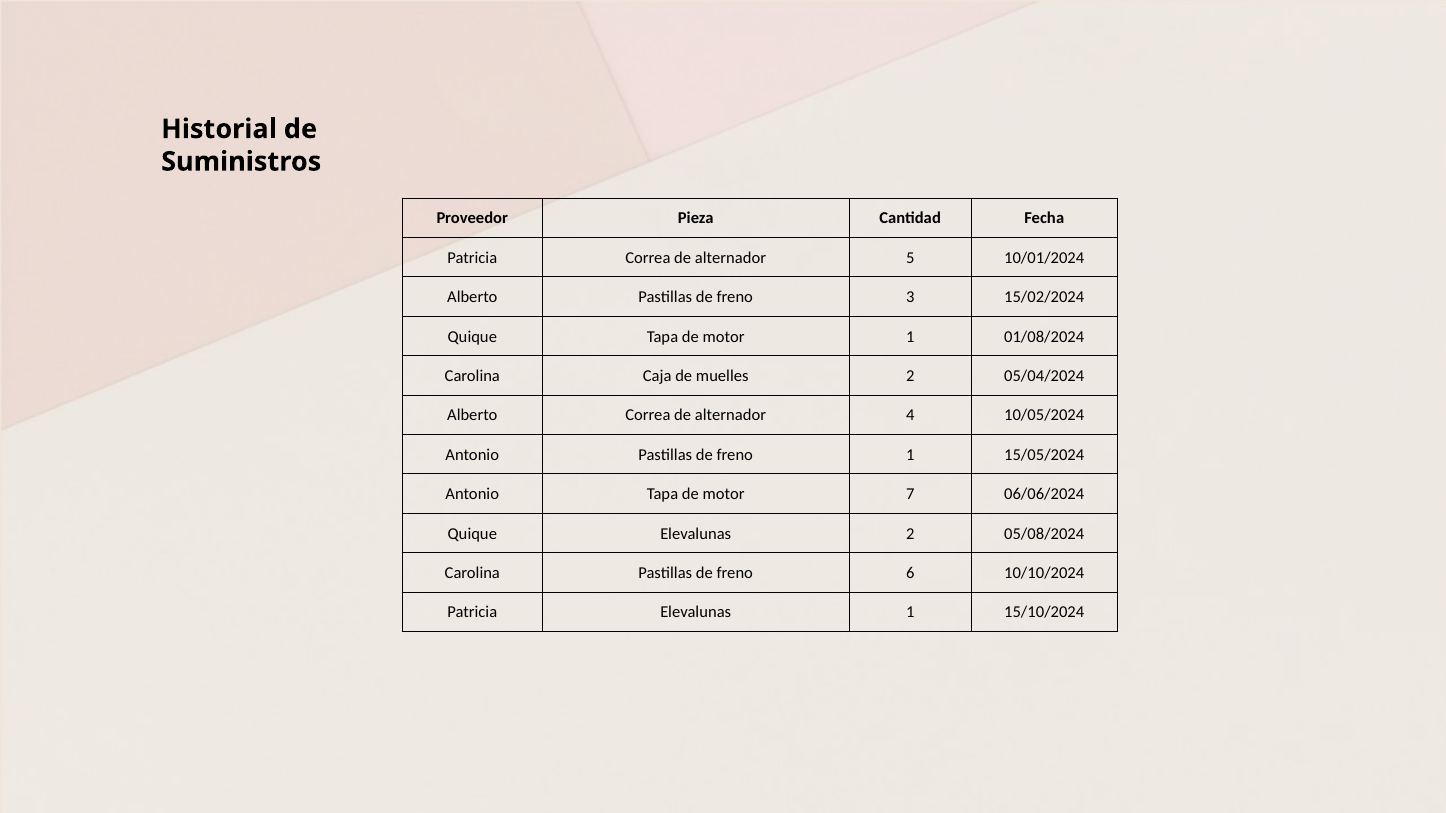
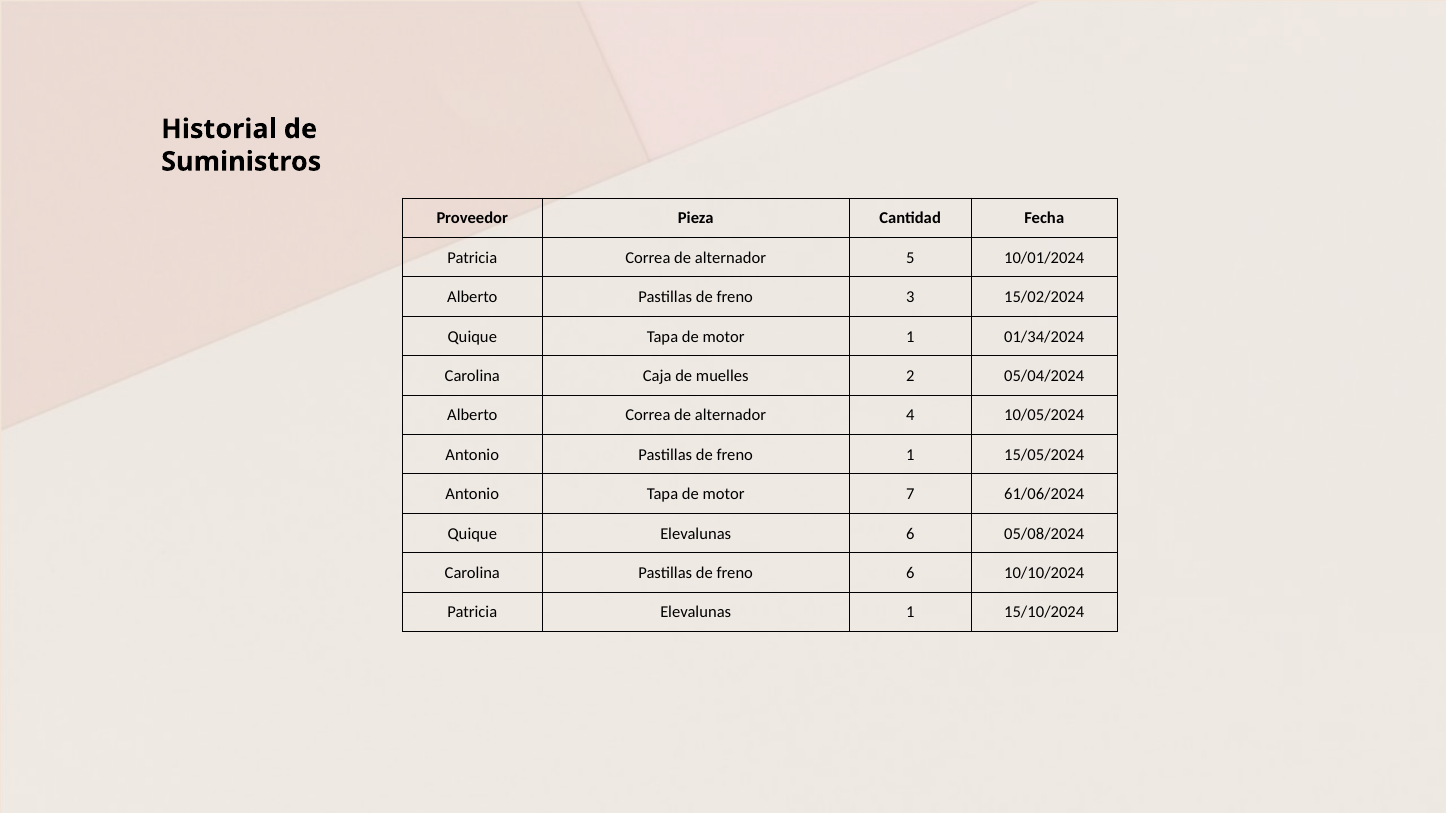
01/08/2024: 01/08/2024 -> 01/34/2024 (1044, 337)
06/06/2024: 06/06/2024 -> 61/06/2024 (1044, 494)
Elevalunas 2: 2 -> 6 (910, 534)
